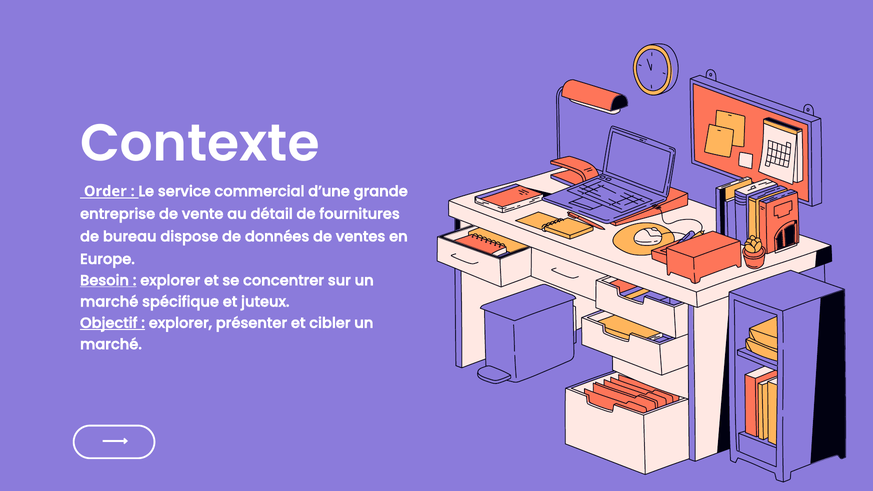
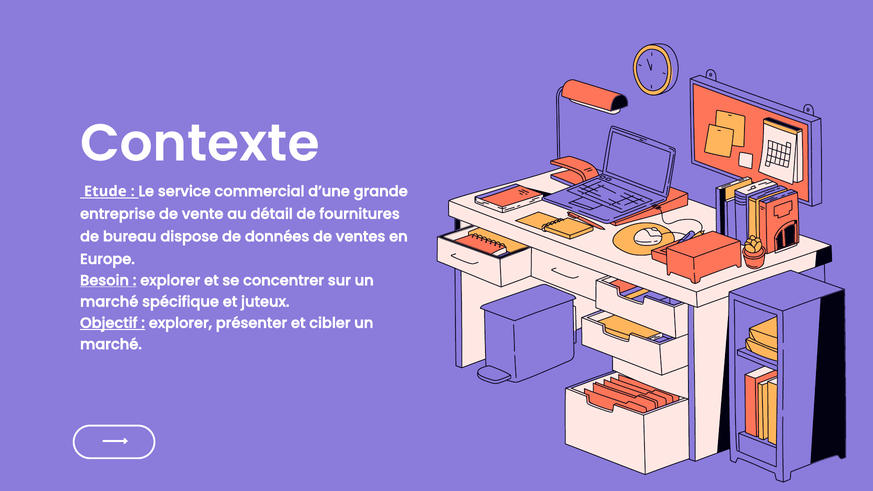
Order: Order -> Etude (105, 191)
